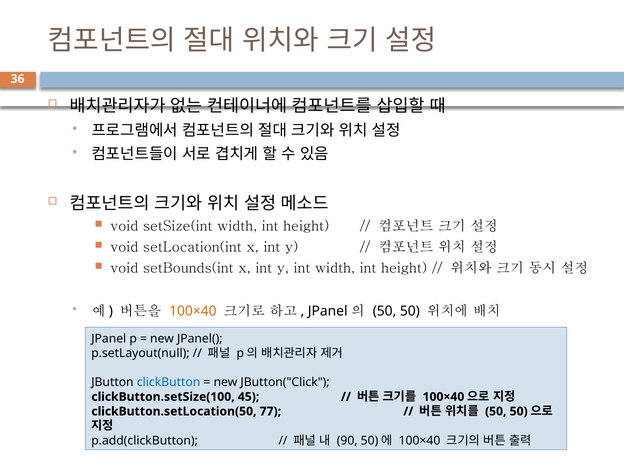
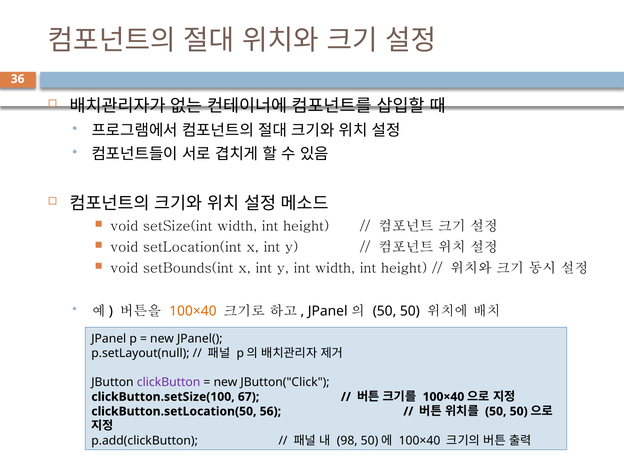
clickButton colour: blue -> purple (169, 382)
45: 45 -> 67 (249, 397)
77: 77 -> 56 (270, 411)
90: 90 -> 98 (347, 441)
